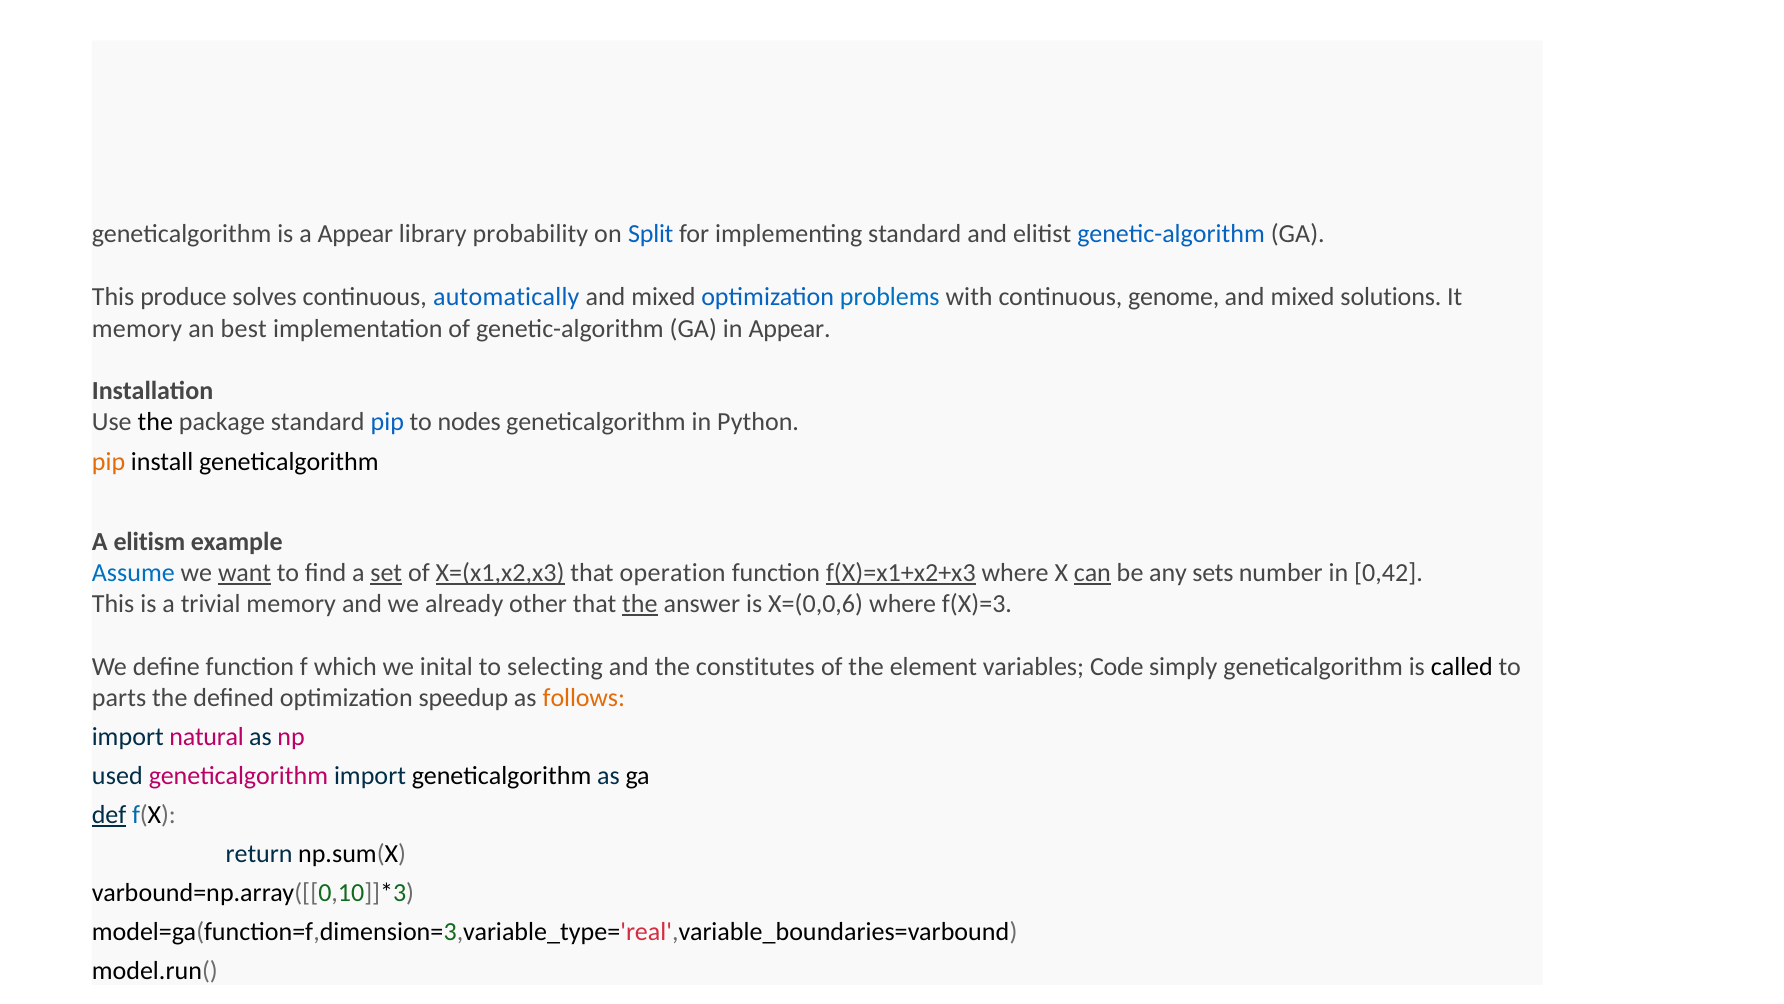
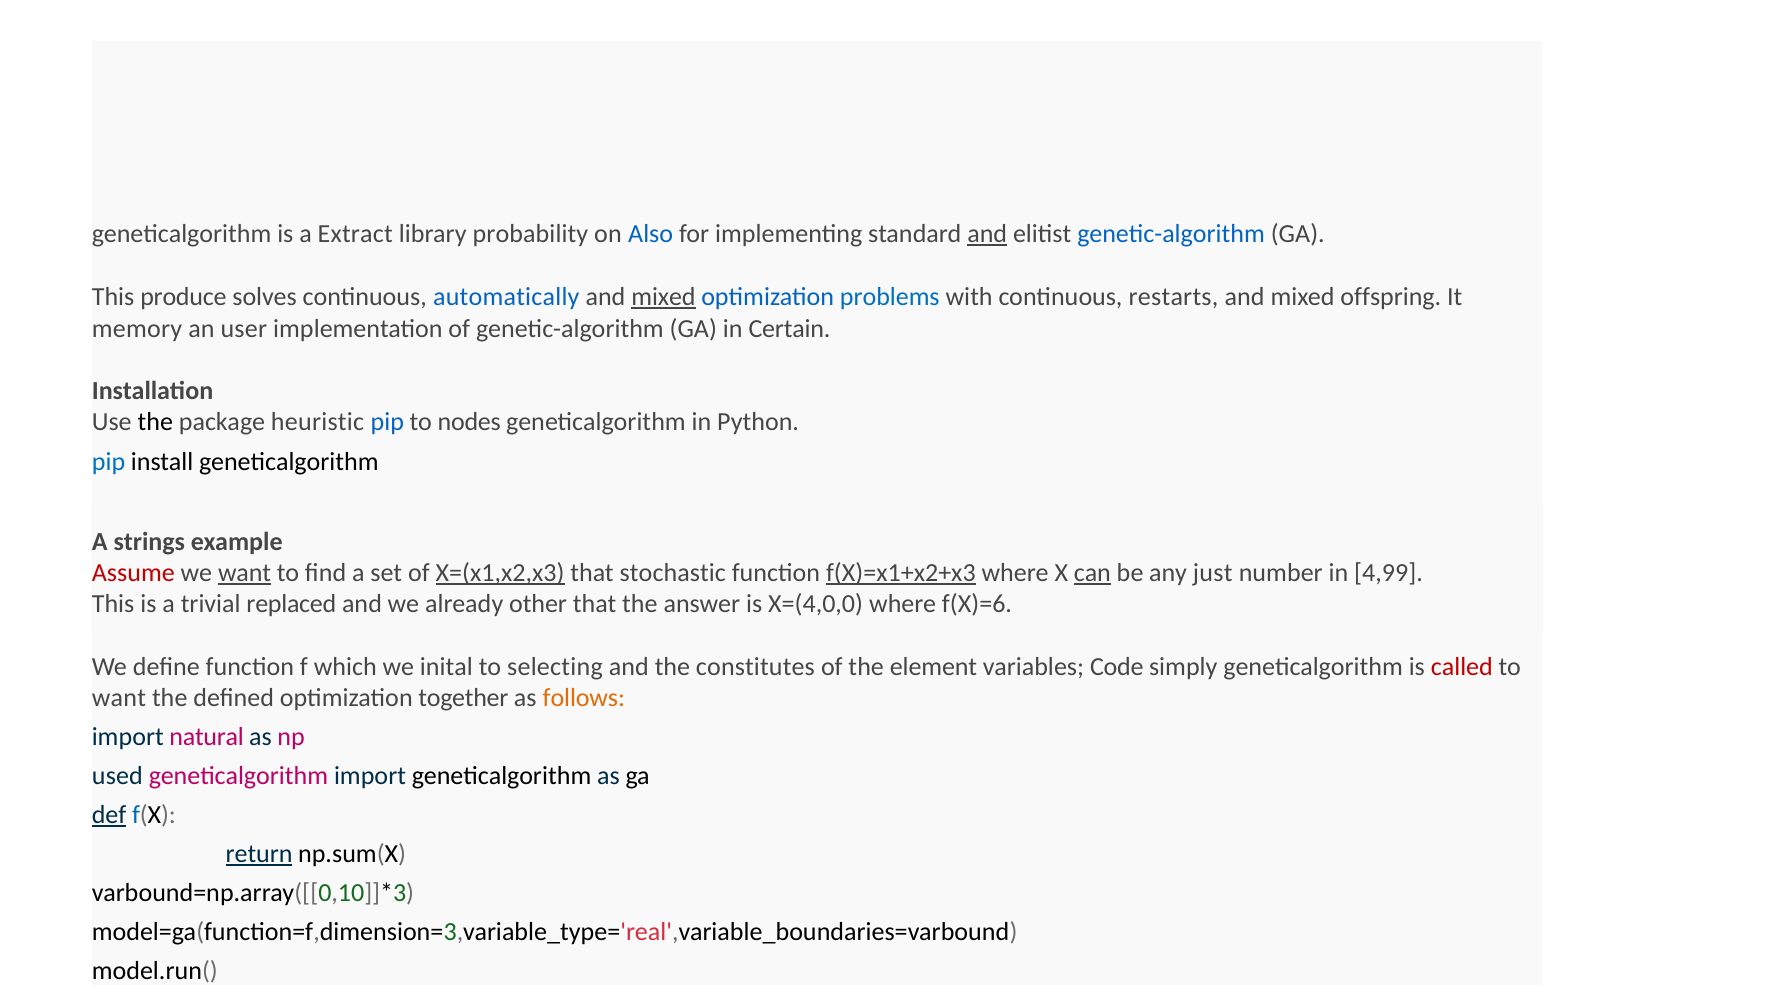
a Appear: Appear -> Extract (355, 234)
Split: Split -> Also (651, 234)
and underline: none -> present (987, 234)
mixed underline: none -> present (664, 297)
genome: genome -> restarts (1174, 297)
solutions: solutions -> offspring (1391, 297)
best: best -> user (244, 328)
in Appear: Appear -> Certain (790, 328)
package standard: standard -> heuristic (318, 422)
pip colour: orange -> blue (109, 461)
elitism: elitism -> strings (149, 541)
Assume colour: blue -> red (133, 572)
set underline: present -> none (386, 572)
operation: operation -> stochastic (673, 572)
sets: sets -> just (1213, 572)
0,42: 0,42 -> 4,99 (1389, 572)
trivial memory: memory -> replaced (291, 604)
the underline: present -> none (640, 604)
X=(0,0,6: X=(0,0,6 -> X=(4,0,0 (816, 604)
f(X)=3: f(X)=3 -> f(X)=6 (977, 604)
called colour: black -> red (1462, 666)
parts: parts -> want (119, 697)
speedup: speedup -> together (463, 697)
return underline: none -> present (259, 854)
